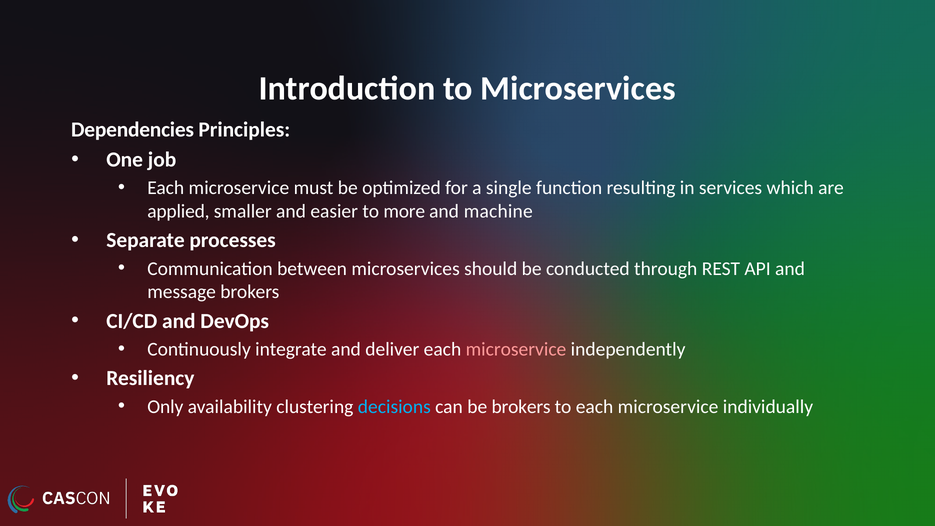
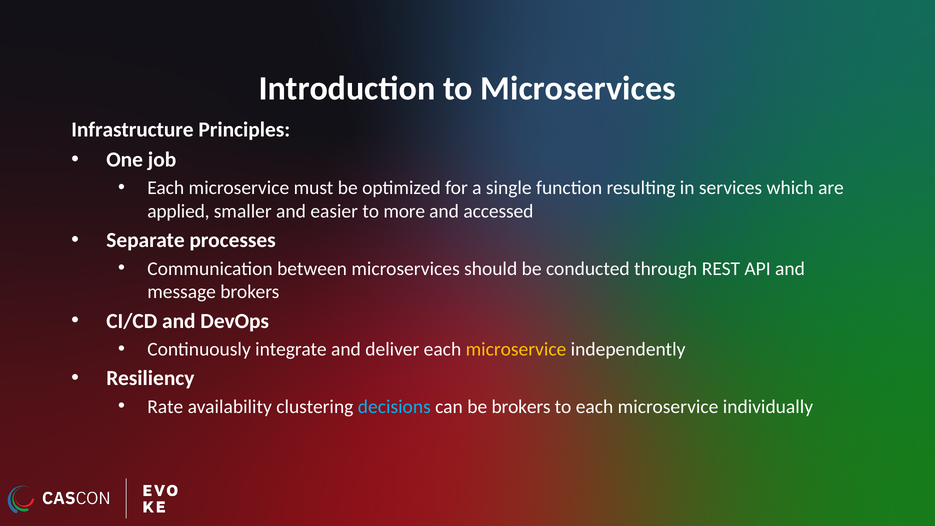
Dependencies: Dependencies -> Infrastructure (132, 130)
machine: machine -> accessed (498, 211)
microservice colour: pink -> yellow (516, 349)
Only: Only -> Rate (165, 407)
